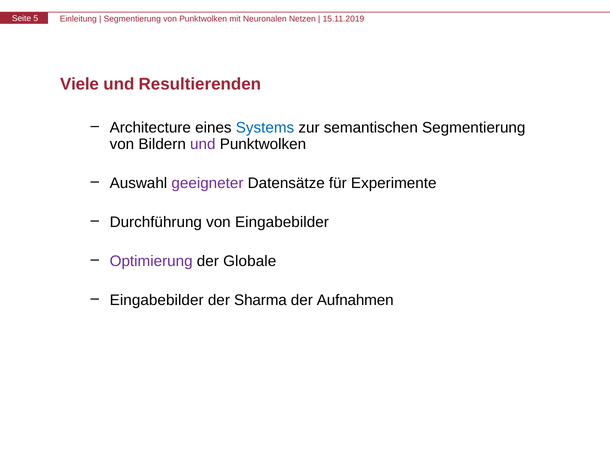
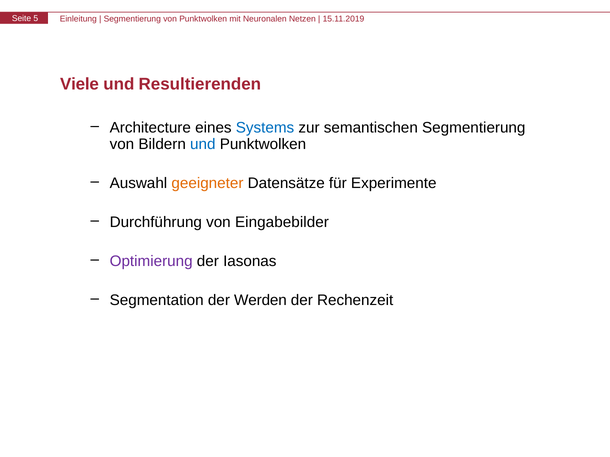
und colour: purple -> blue (203, 145)
geeigneter colour: purple -> orange (207, 184)
Globale: Globale -> Iasonas (250, 262)
Eingabebilder: Eingabebilder -> Segmentation (157, 301)
Sharma: Sharma -> Werden (260, 301)
Aufnahmen: Aufnahmen -> Rechenzeit (355, 301)
